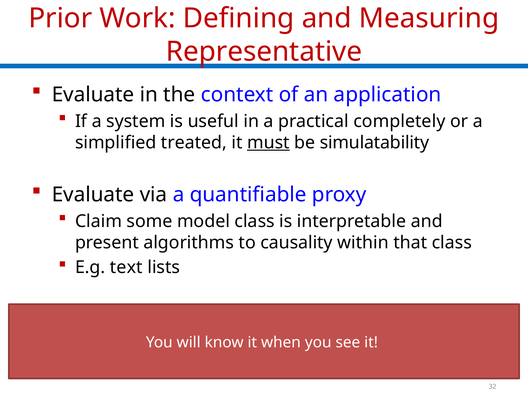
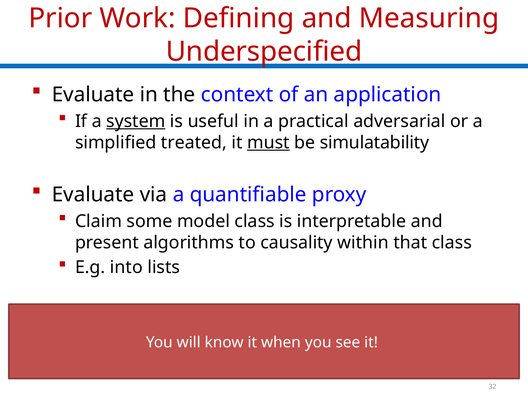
Representative: Representative -> Underspecified (264, 52)
system underline: none -> present (136, 121)
completely: completely -> adversarial (399, 121)
text: text -> into (126, 267)
